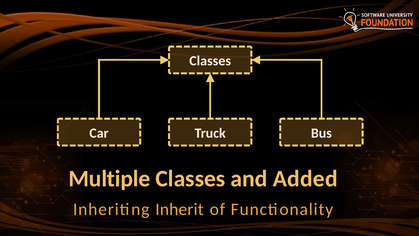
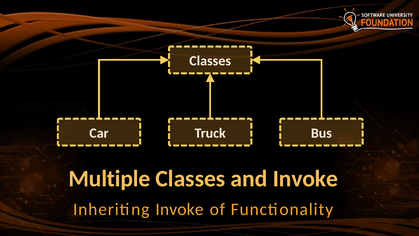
and Added: Added -> Invoke (305, 178)
Inheriting Inherit: Inherit -> Invoke (179, 209)
